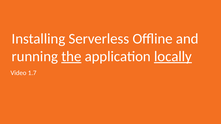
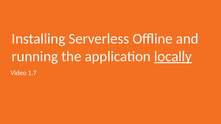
the underline: present -> none (71, 57)
